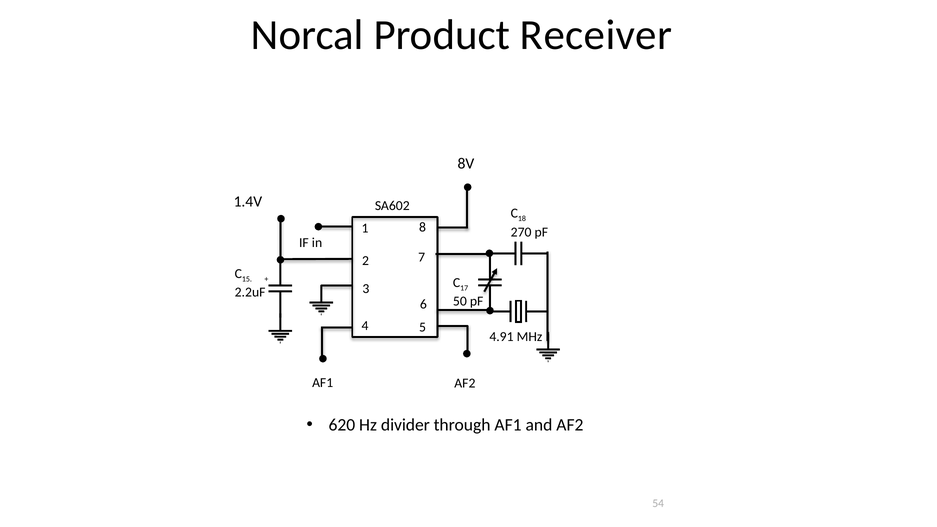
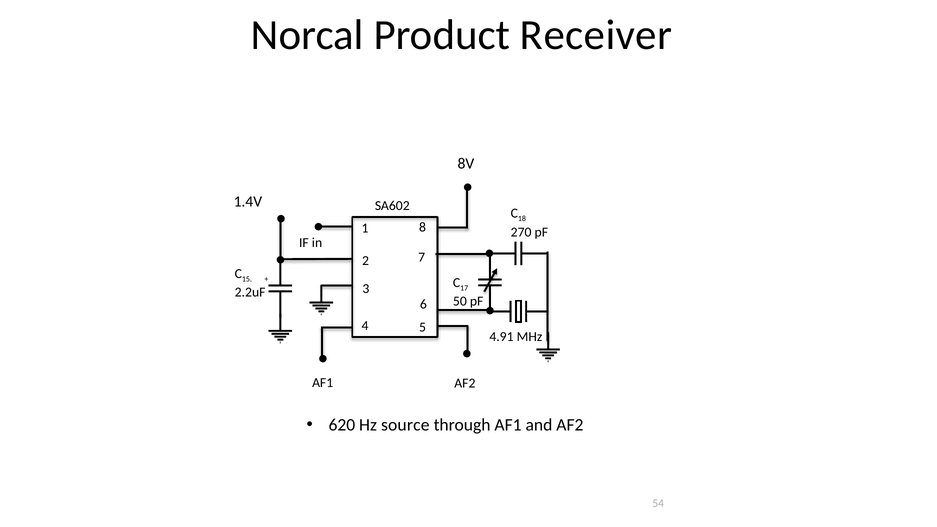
divider: divider -> source (405, 425)
